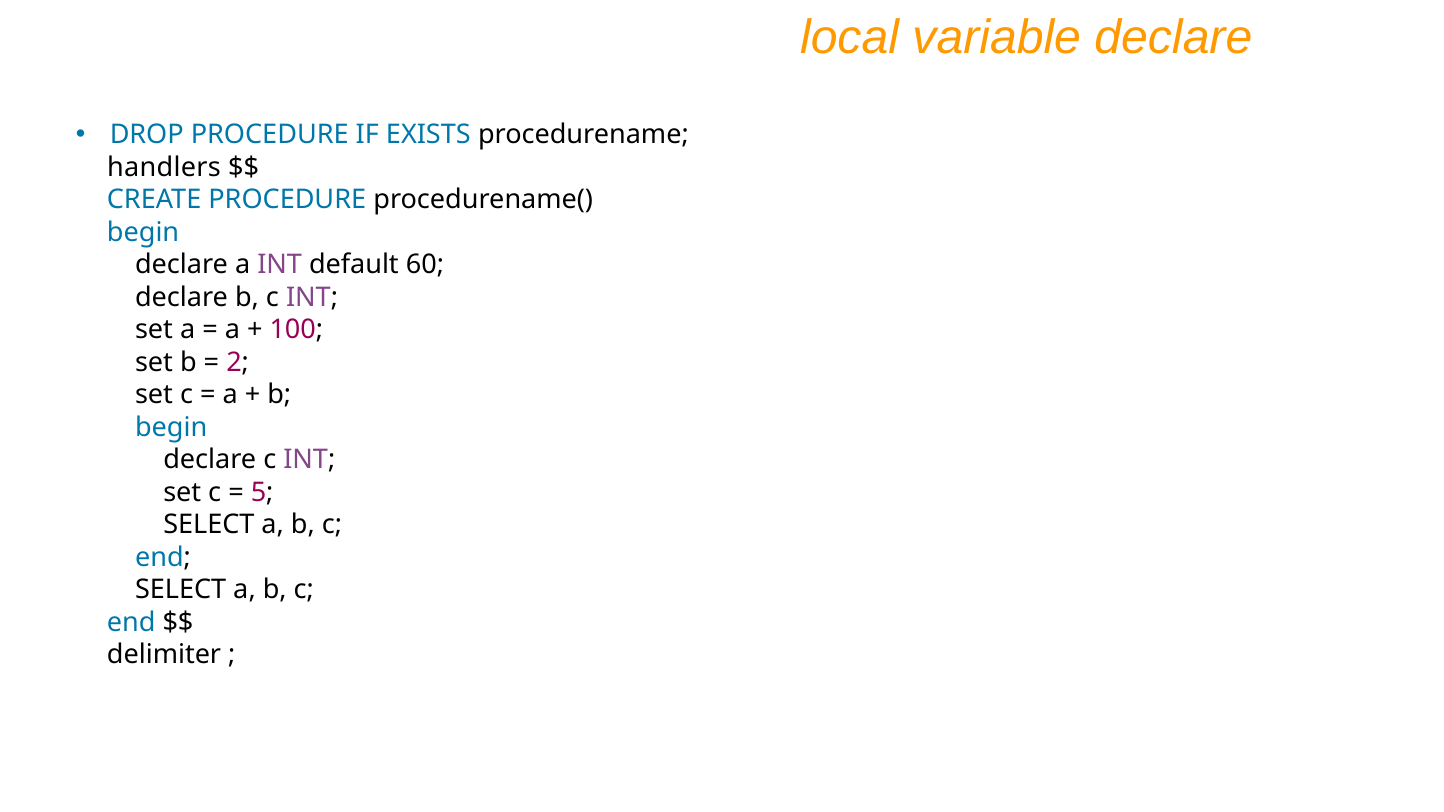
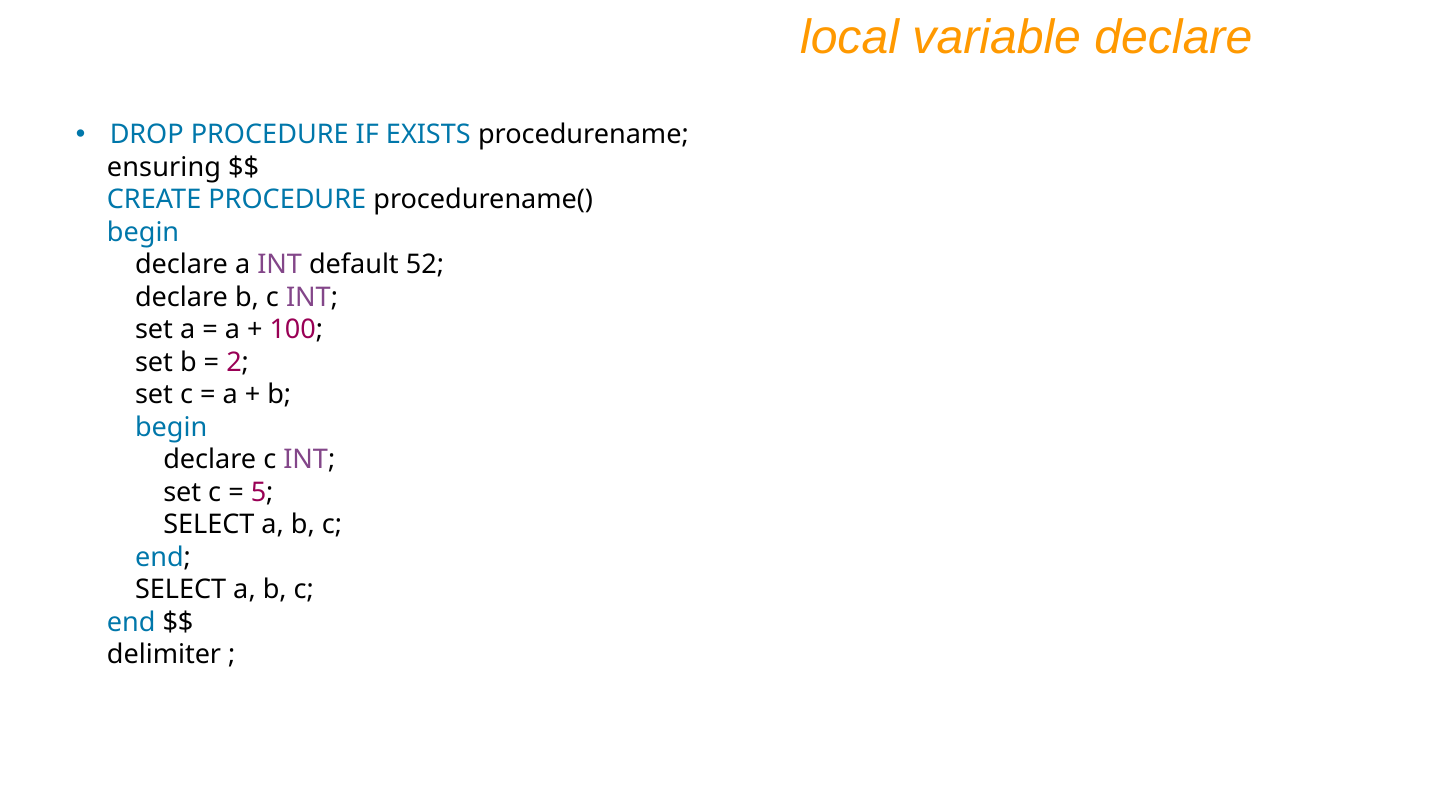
handlers: handlers -> ensuring (164, 168)
60: 60 -> 52 (425, 265)
